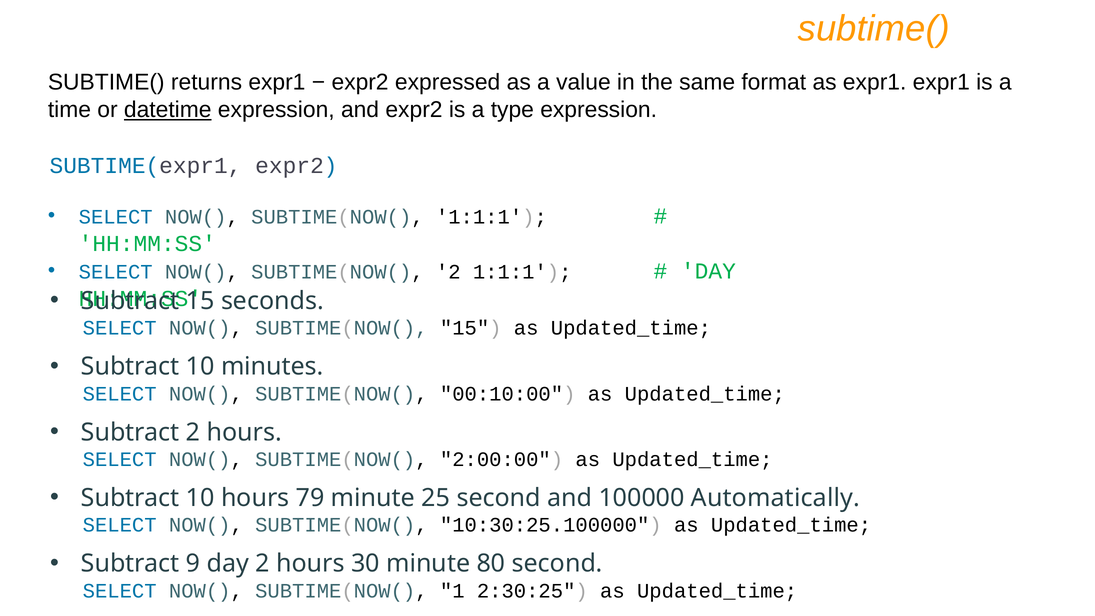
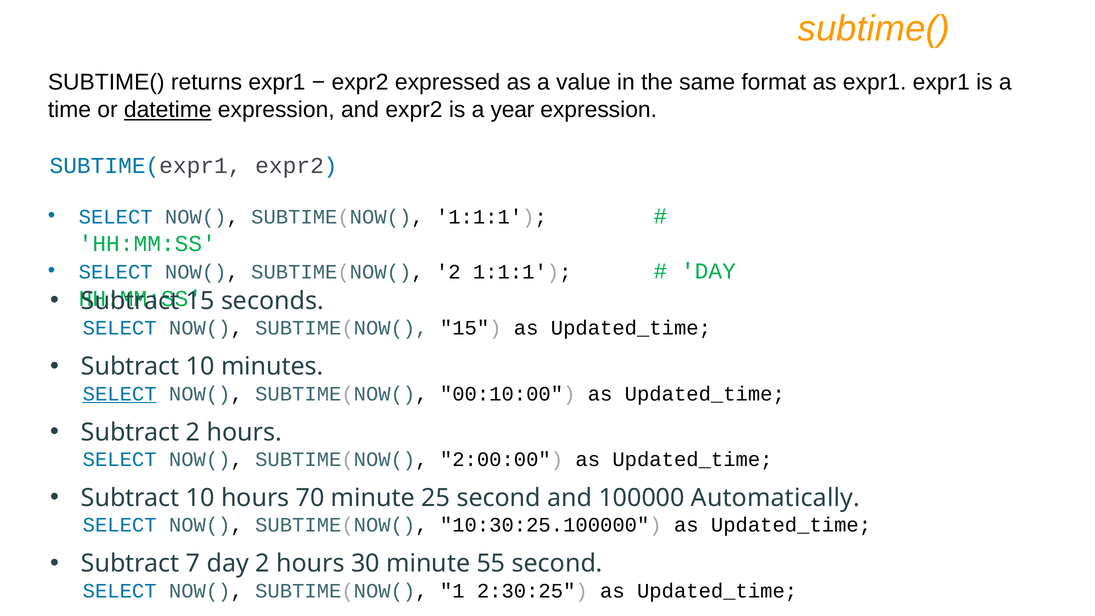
type: type -> year (512, 110)
SELECT underline: none -> present (120, 394)
79: 79 -> 70 (310, 498)
9: 9 -> 7 (193, 564)
80: 80 -> 55 (491, 564)
